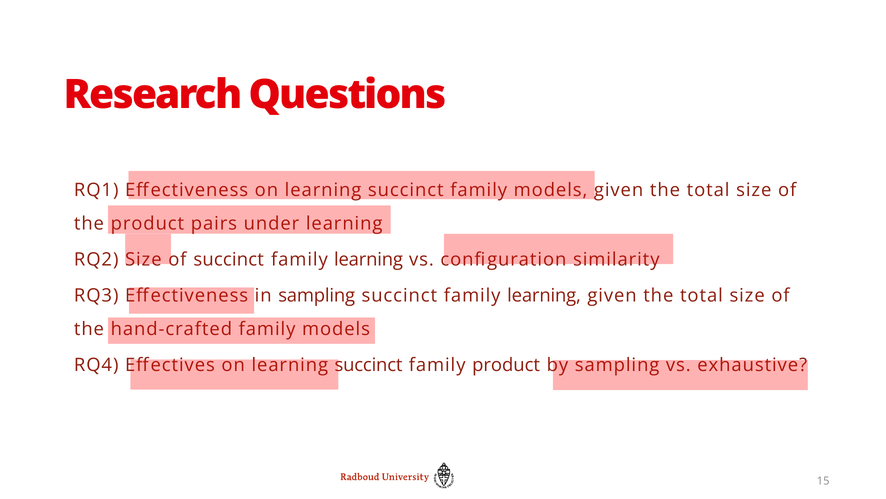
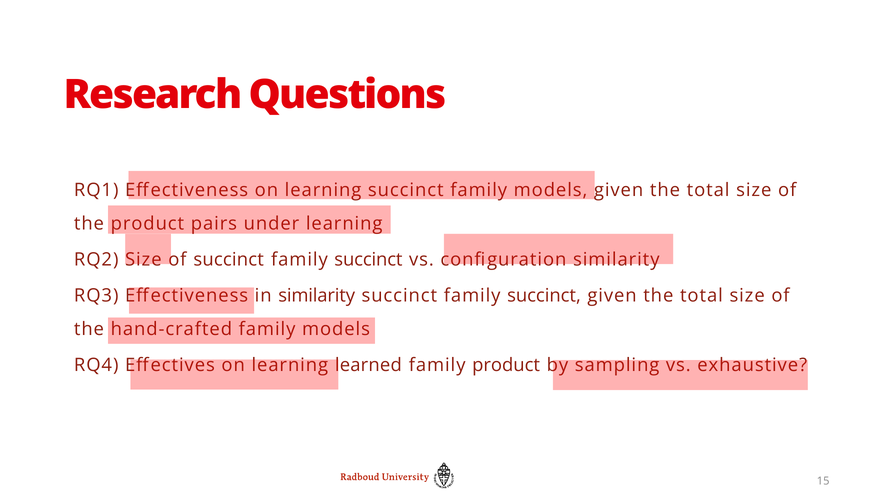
learning: learning -> succinct (368, 259)
in sampling: sampling -> similarity (317, 295)
learning: learning -> succinct (544, 295)
succinct: succinct -> learned (368, 365)
